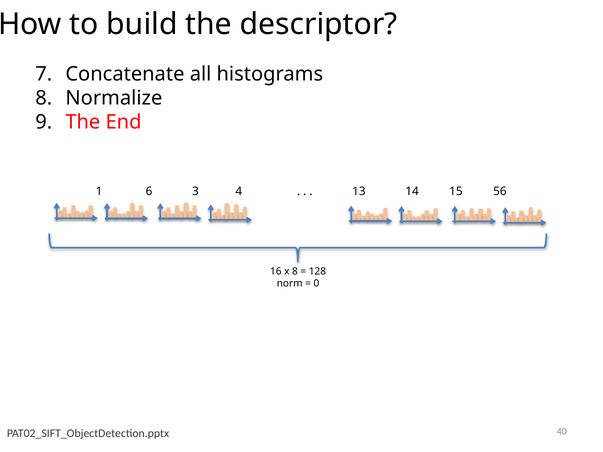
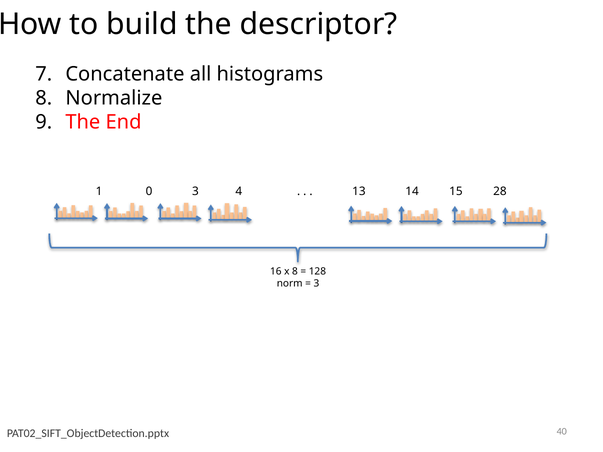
6: 6 -> 0 (149, 191)
56: 56 -> 28 (500, 191)
0: 0 -> 3 (316, 284)
